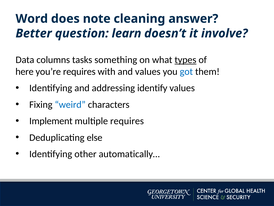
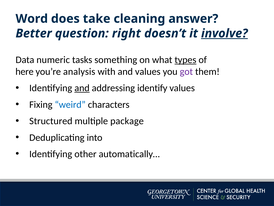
note: note -> take (97, 19)
learn: learn -> right (126, 33)
involve underline: none -> present (224, 33)
columns: columns -> numeric (53, 60)
you’re requires: requires -> analysis (79, 71)
got colour: blue -> purple (186, 71)
and underline: none -> present (82, 88)
Implement: Implement -> Structured (51, 121)
multiple requires: requires -> package (127, 121)
else: else -> into (95, 137)
